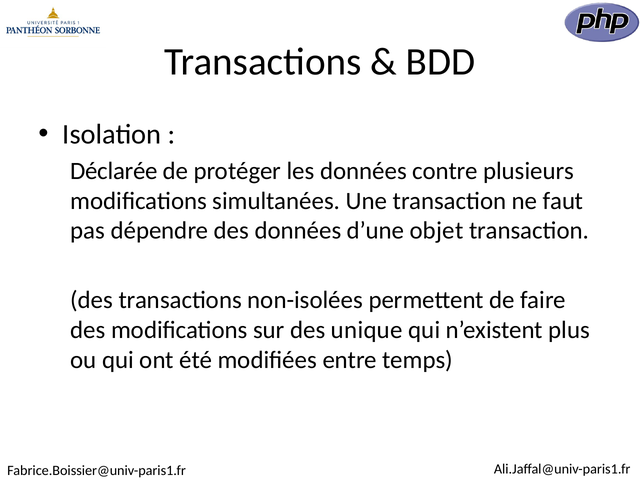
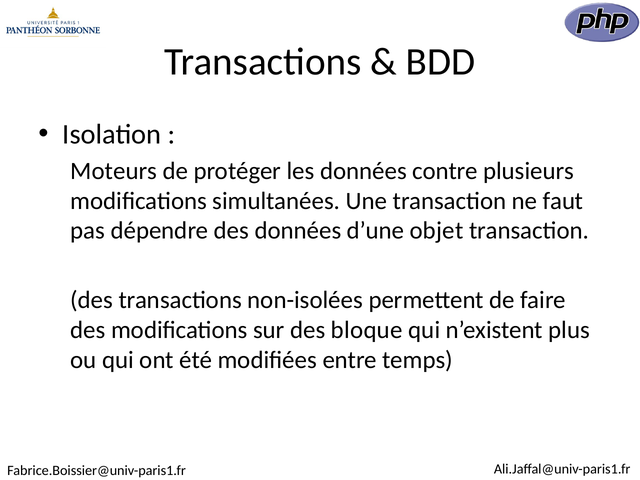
Déclarée: Déclarée -> Moteurs (114, 171)
unique: unique -> bloque (367, 330)
